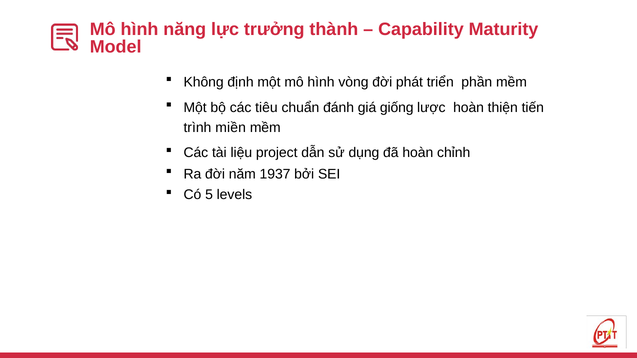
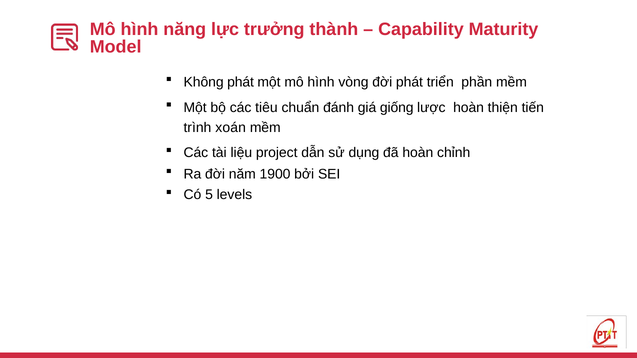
Không định: định -> phát (241, 82)
miền: miền -> xoán (231, 128)
1937: 1937 -> 1900 (275, 174)
